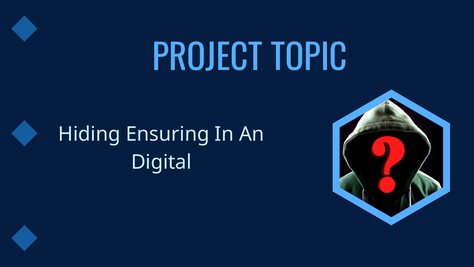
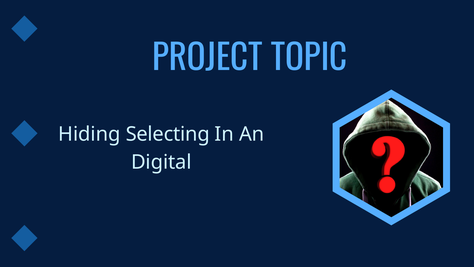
Ensuring: Ensuring -> Selecting (168, 134)
